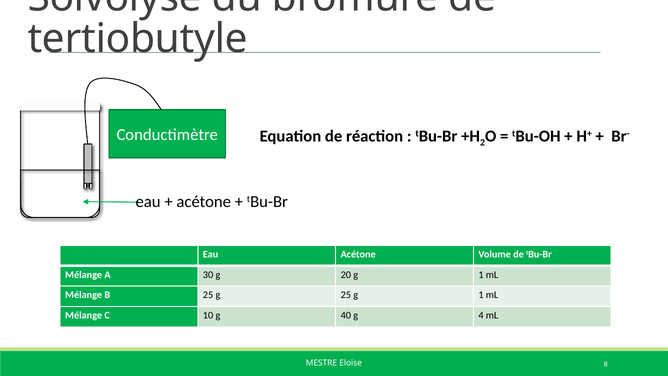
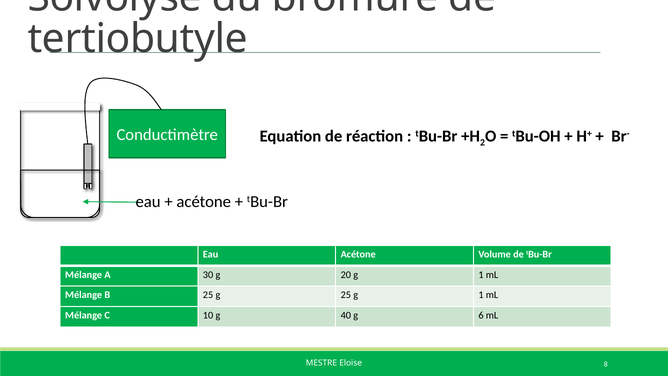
4: 4 -> 6 (481, 315)
